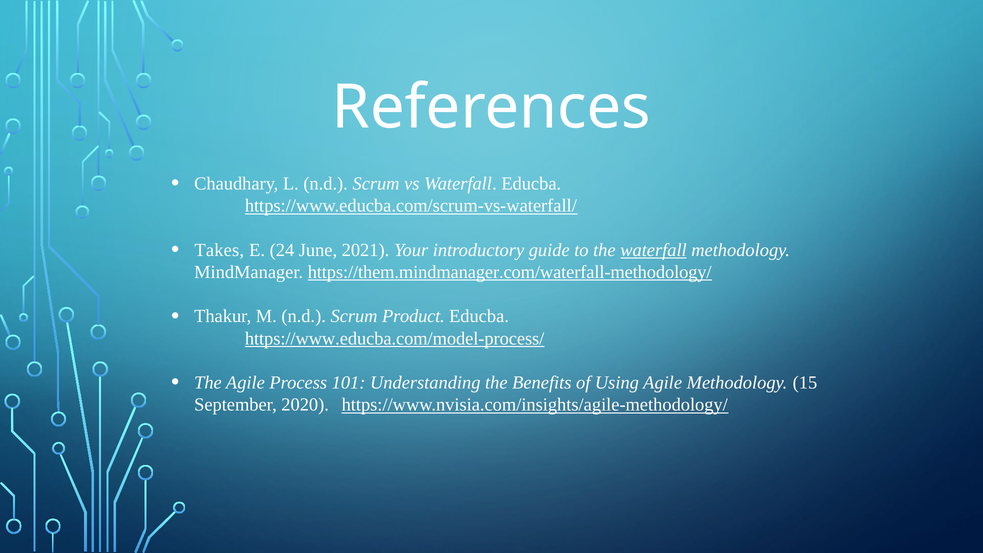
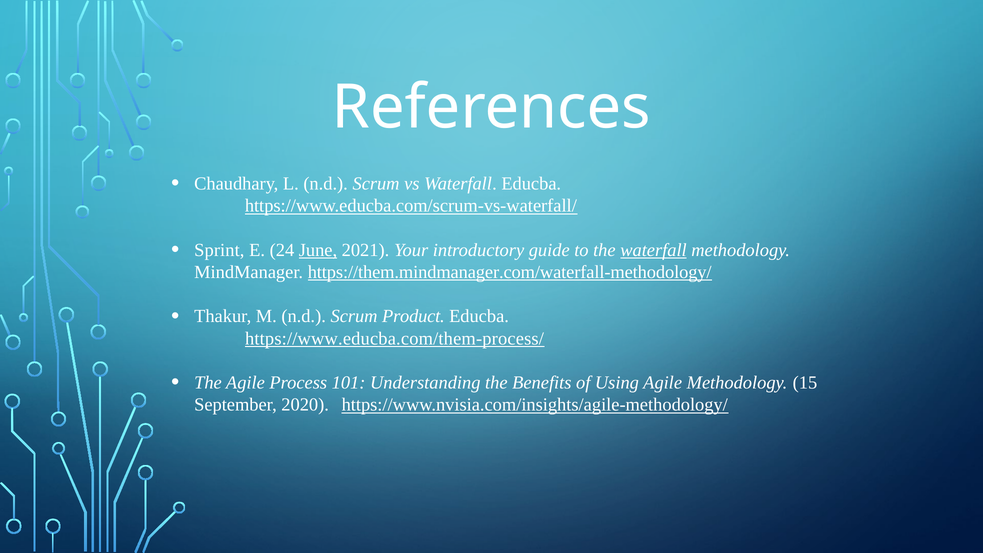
Takes: Takes -> Sprint (219, 250)
June underline: none -> present (318, 250)
https://www.educba.com/model-process/: https://www.educba.com/model-process/ -> https://www.educba.com/them-process/ (394, 338)
